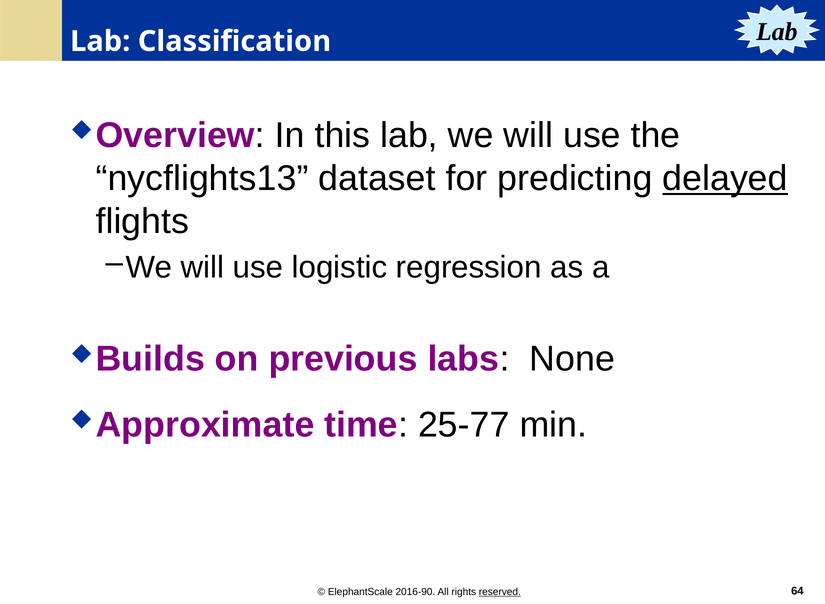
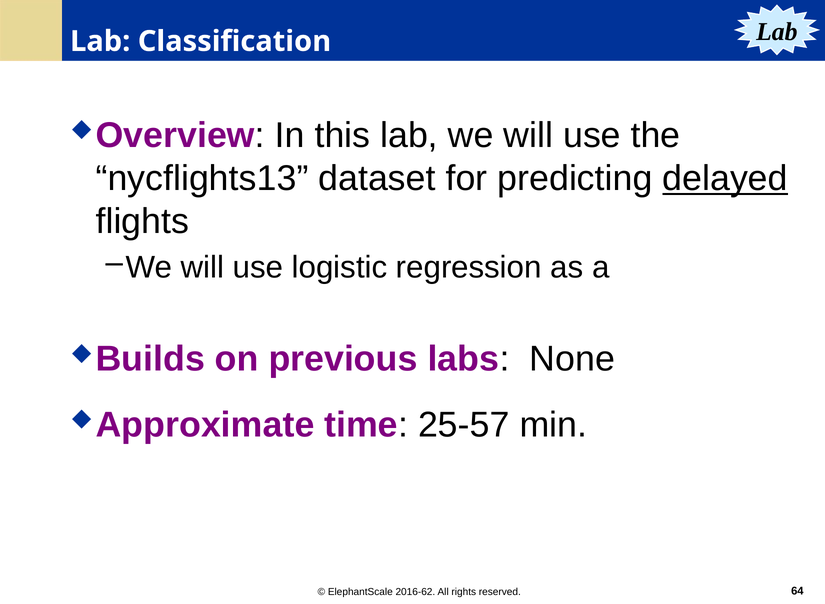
25-77: 25-77 -> 25-57 (464, 425)
2016-90: 2016-90 -> 2016-62 (415, 592)
reserved underline: present -> none (500, 592)
